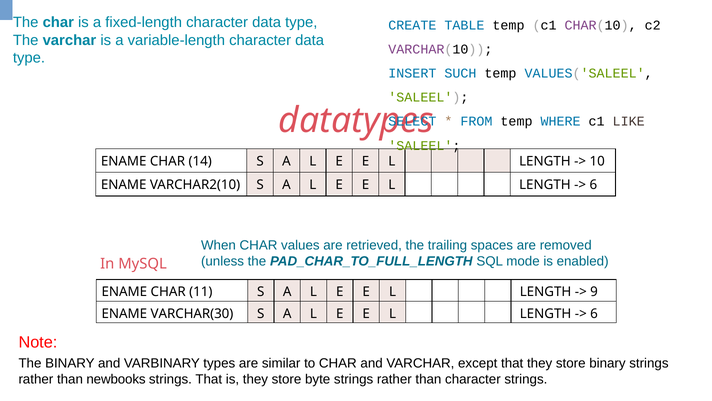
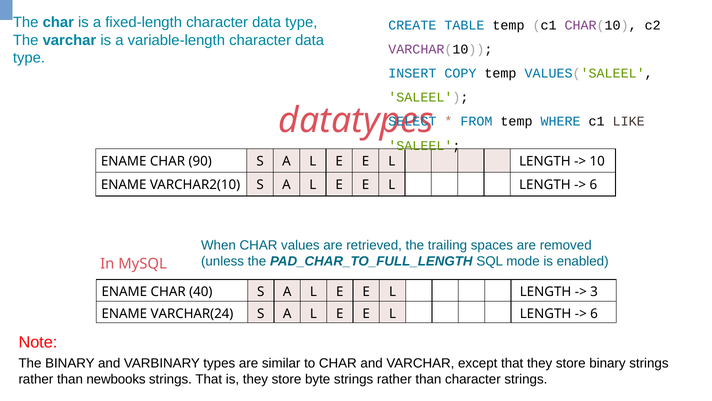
SUCH: SUCH -> COPY (460, 73)
14: 14 -> 90 (200, 161)
11: 11 -> 40 (201, 292)
9: 9 -> 3 (594, 292)
VARCHAR(30: VARCHAR(30 -> VARCHAR(24 (192, 313)
